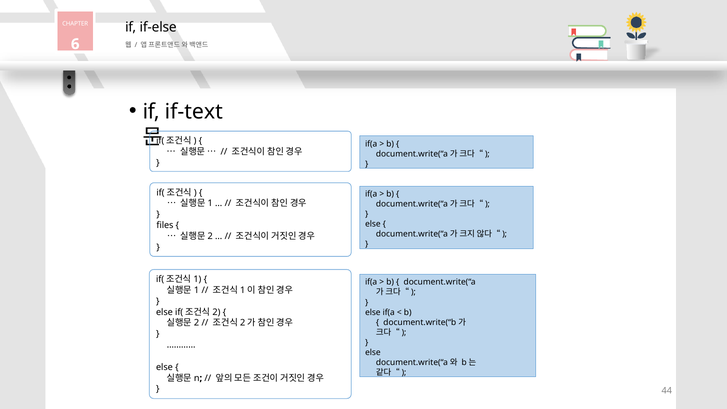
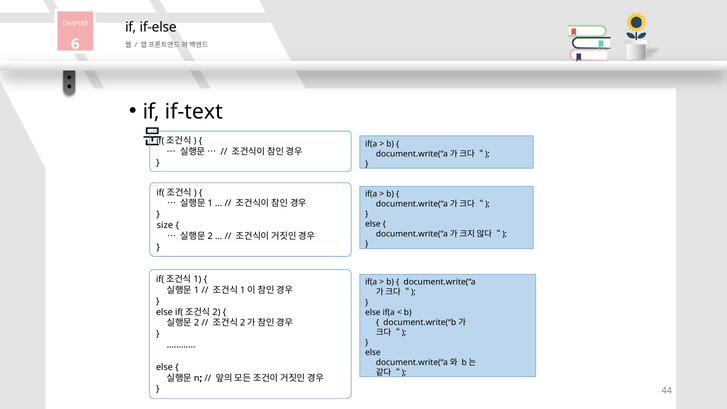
files: files -> size (165, 225)
